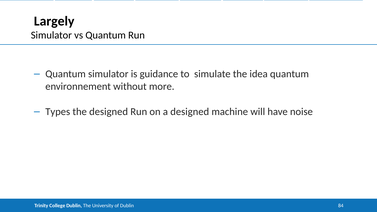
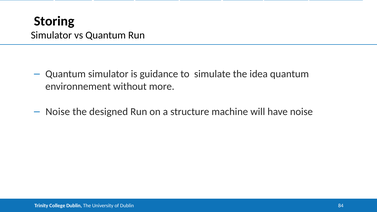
Largely: Largely -> Storing (54, 21)
Types: Types -> Noise (58, 112)
a designed: designed -> structure (190, 112)
